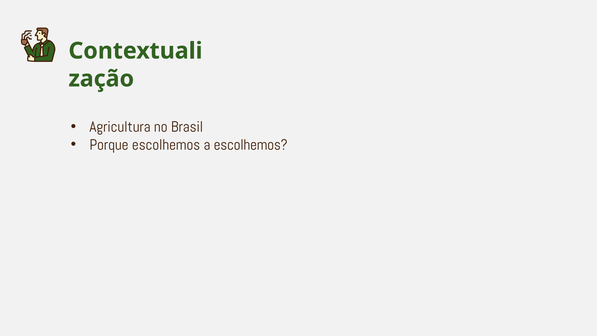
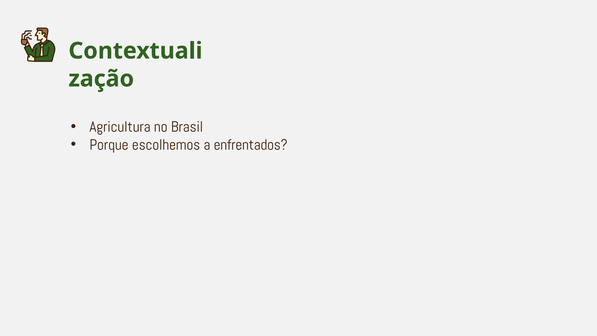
a escolhemos: escolhemos -> enfrentados (251, 145)
